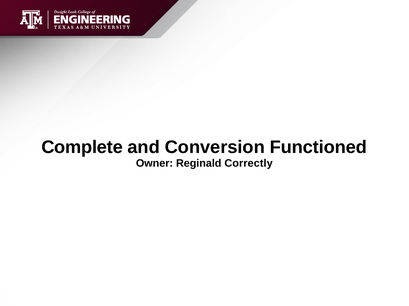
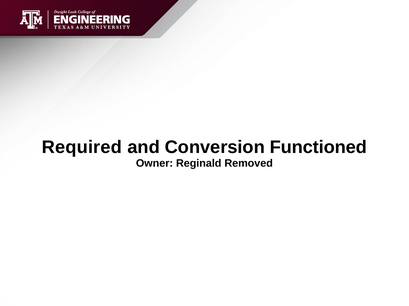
Complete: Complete -> Required (82, 148)
Correctly: Correctly -> Removed (249, 164)
